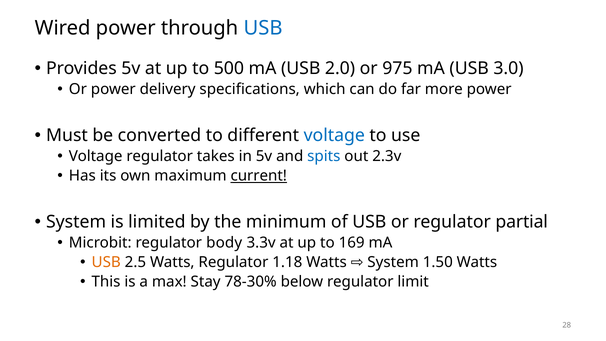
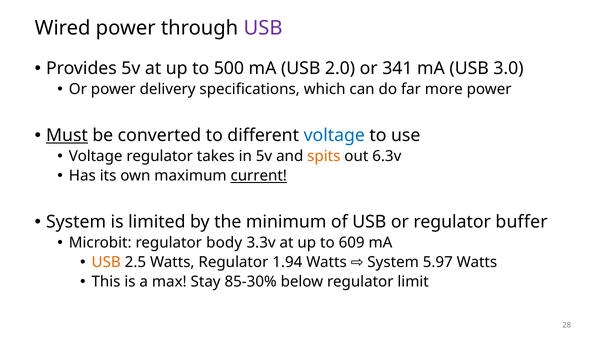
USB colour: blue -> purple (263, 28)
975: 975 -> 341 (397, 69)
Must underline: none -> present (67, 135)
spits colour: blue -> orange (324, 156)
2.3v: 2.3v -> 6.3v (387, 156)
partial: partial -> buffer (522, 222)
169: 169 -> 609 (352, 243)
1.18: 1.18 -> 1.94 (287, 262)
1.50: 1.50 -> 5.97 (438, 262)
78-30%: 78-30% -> 85-30% (251, 282)
